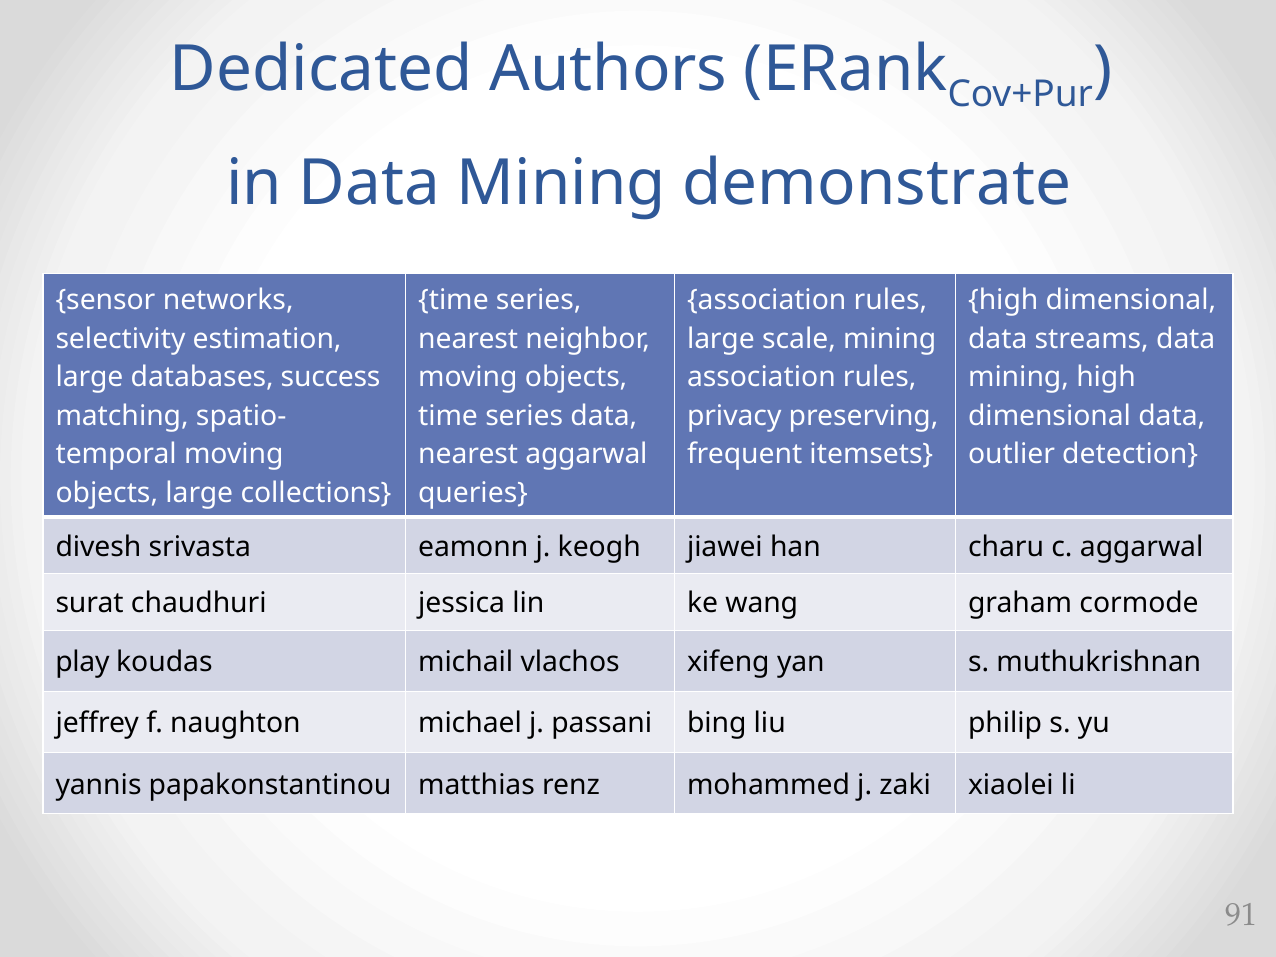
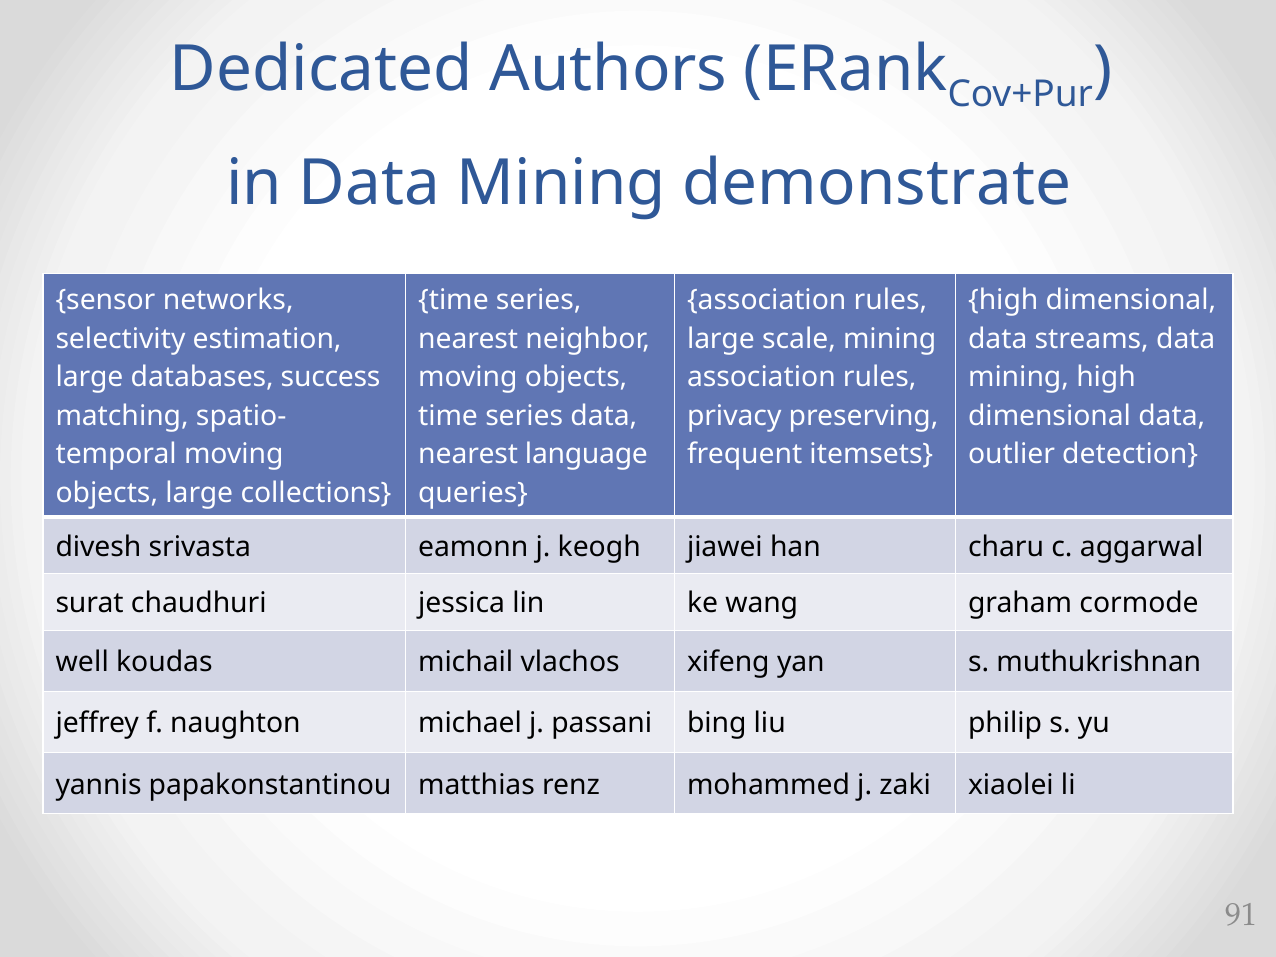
nearest aggarwal: aggarwal -> language (586, 454)
play: play -> well (82, 663)
